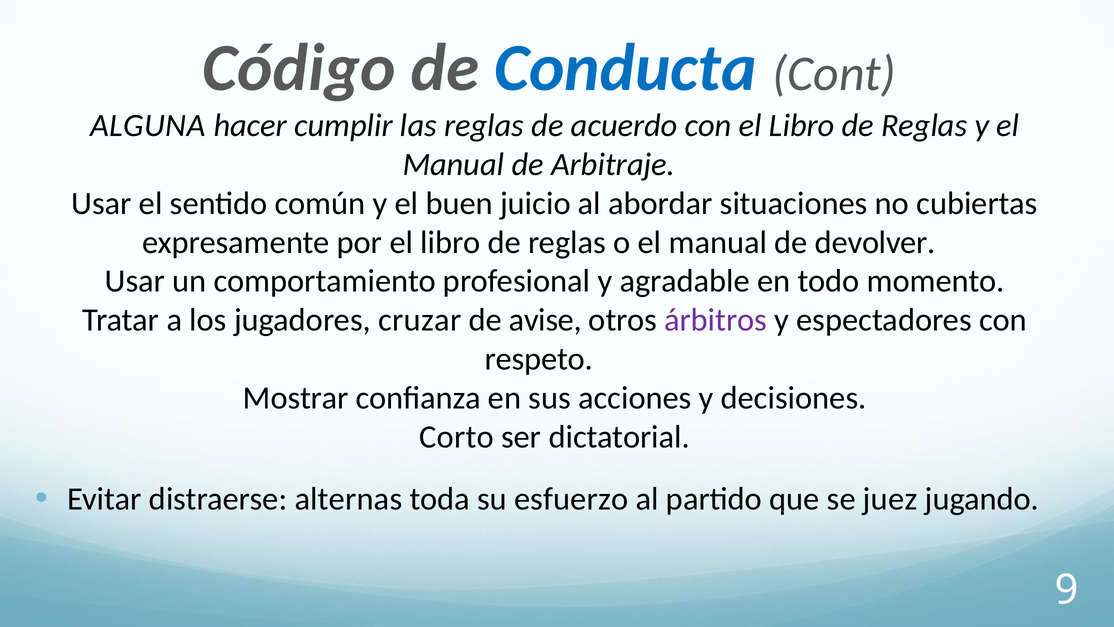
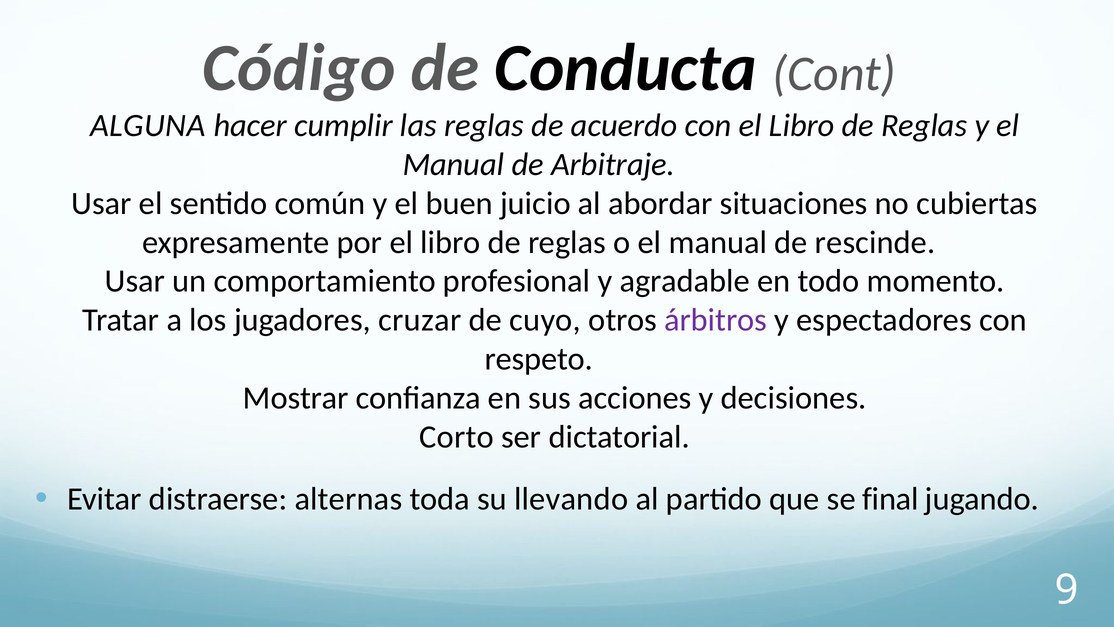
Conducta colour: blue -> black (625, 68)
devolver: devolver -> rescinde (875, 242)
avise: avise -> cuyo (545, 320)
esfuerzo: esfuerzo -> llevando (571, 499)
juez: juez -> final (890, 499)
